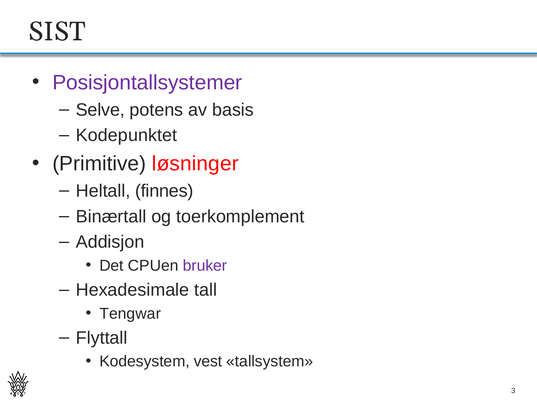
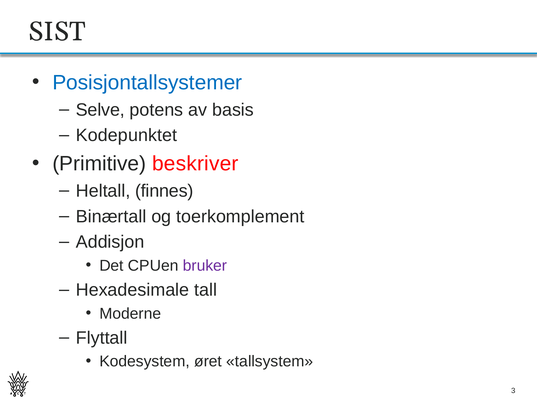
Posisjontallsystemer colour: purple -> blue (147, 83)
løsninger: løsninger -> beskriver (195, 164)
Tengwar: Tengwar -> Moderne (130, 314)
vest: vest -> øret (208, 362)
